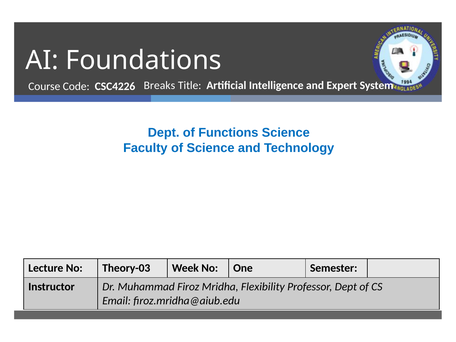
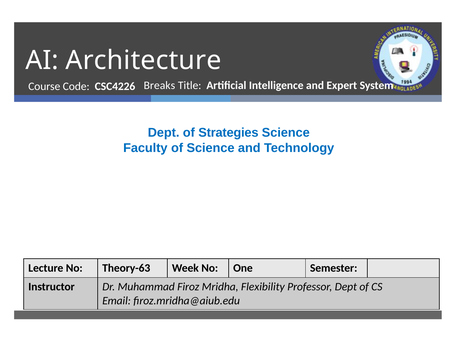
Foundations: Foundations -> Architecture (143, 60)
Functions: Functions -> Strategies (228, 133)
Theory-03: Theory-03 -> Theory-63 (126, 268)
